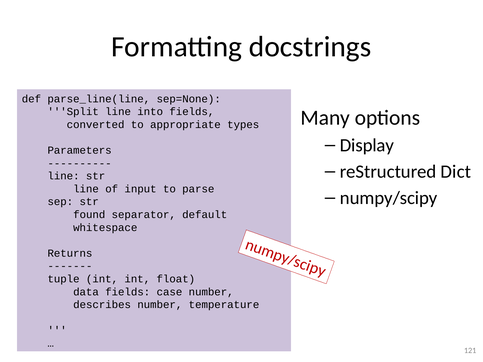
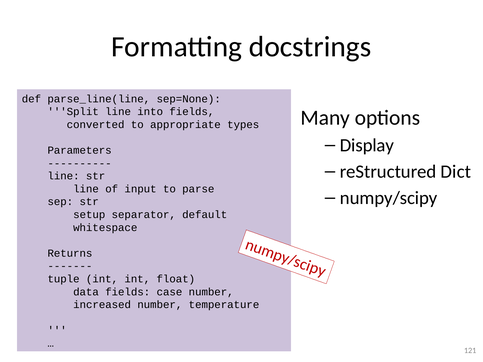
found: found -> setup (89, 215)
describes: describes -> increased (102, 305)
